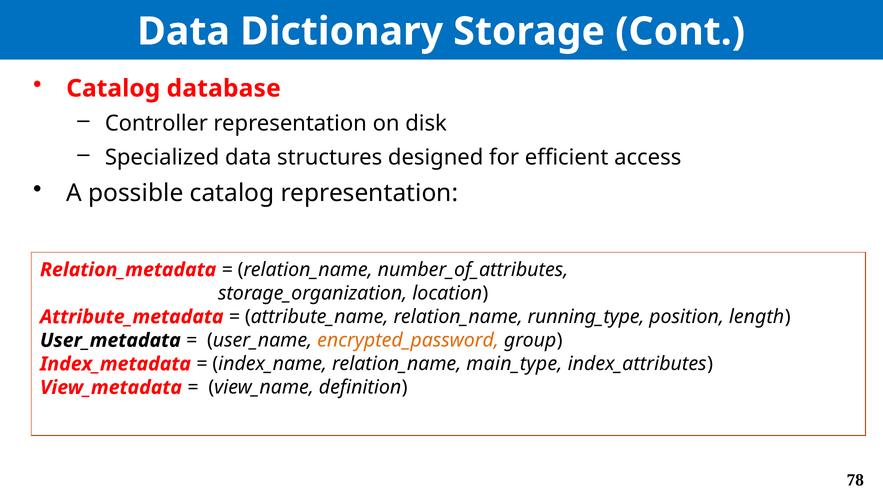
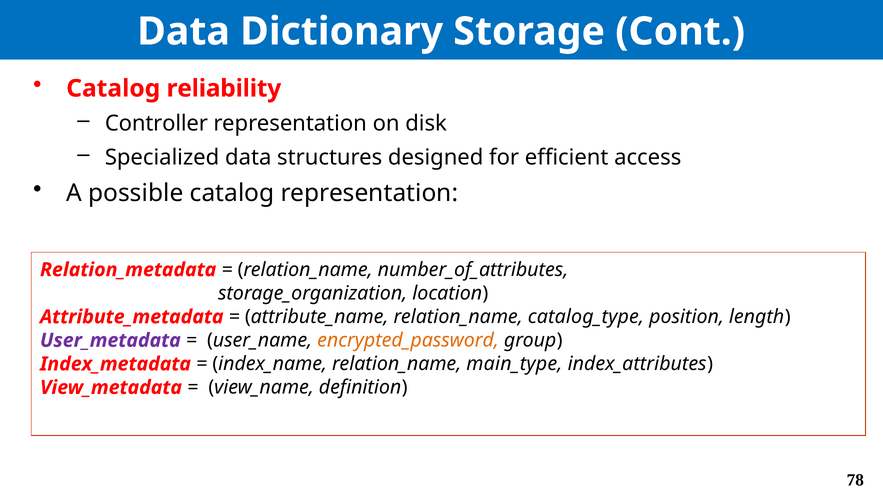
database: database -> reliability (224, 88)
running_type: running_type -> catalog_type (586, 317)
User_metadata colour: black -> purple (110, 340)
